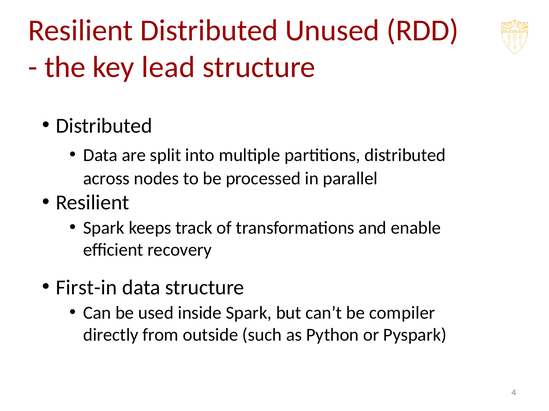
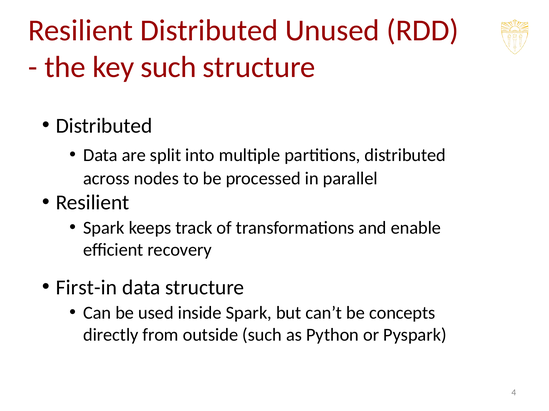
key lead: lead -> such (169, 67)
compiler: compiler -> concepts (402, 313)
